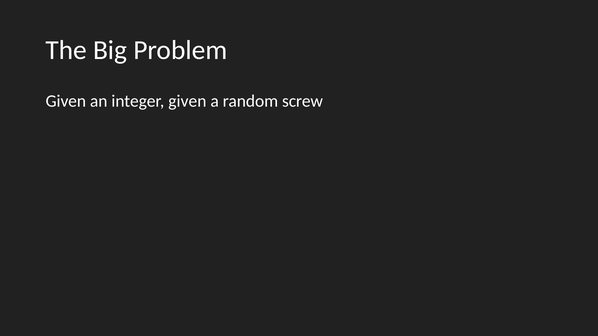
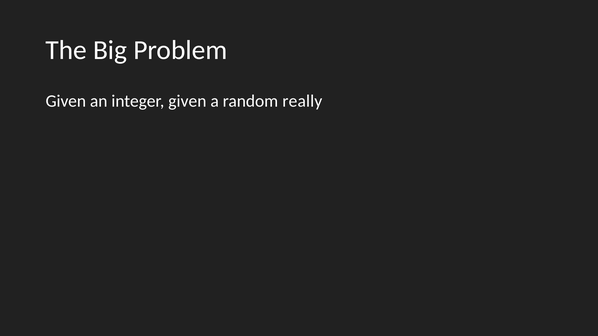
screw: screw -> really (302, 101)
